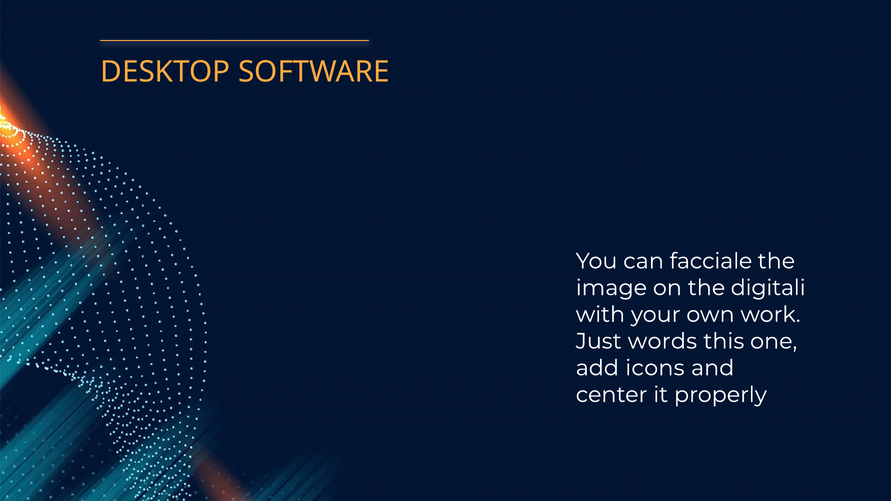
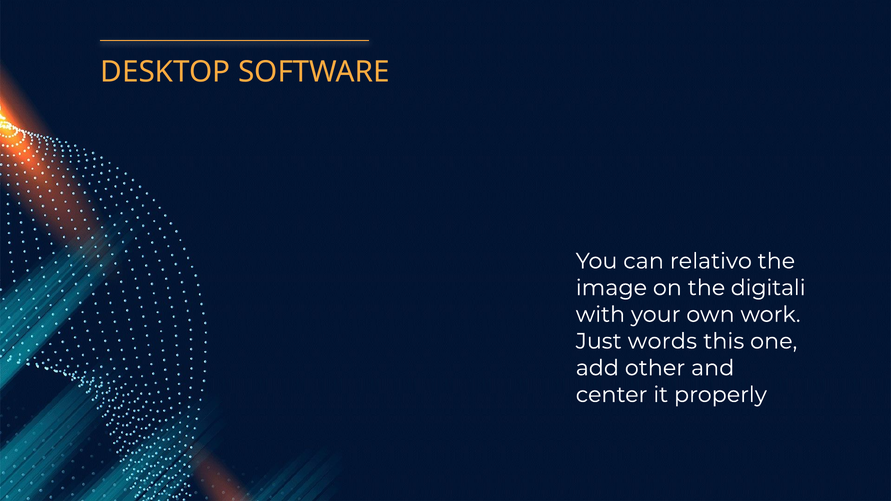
facciale: facciale -> relativo (711, 261)
icons: icons -> other (655, 368)
